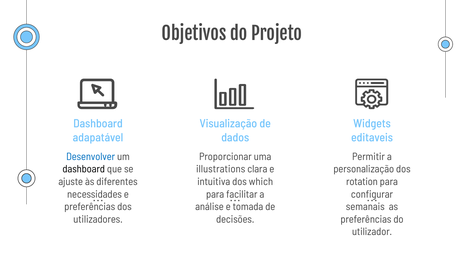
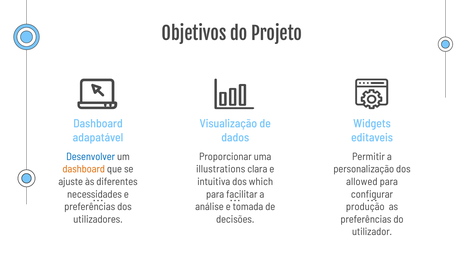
dashboard colour: black -> orange (84, 169)
rotation: rotation -> allowed (362, 182)
semanais: semanais -> produção (365, 207)
